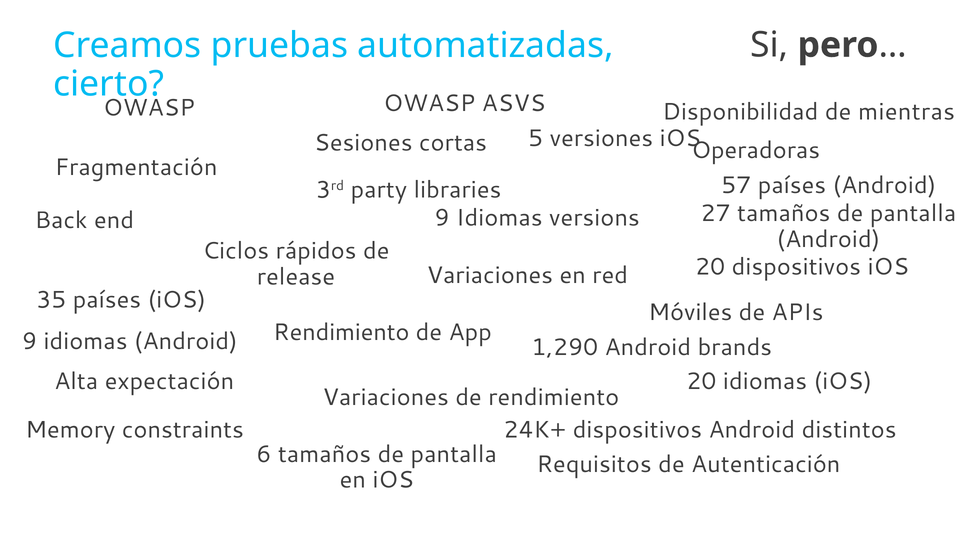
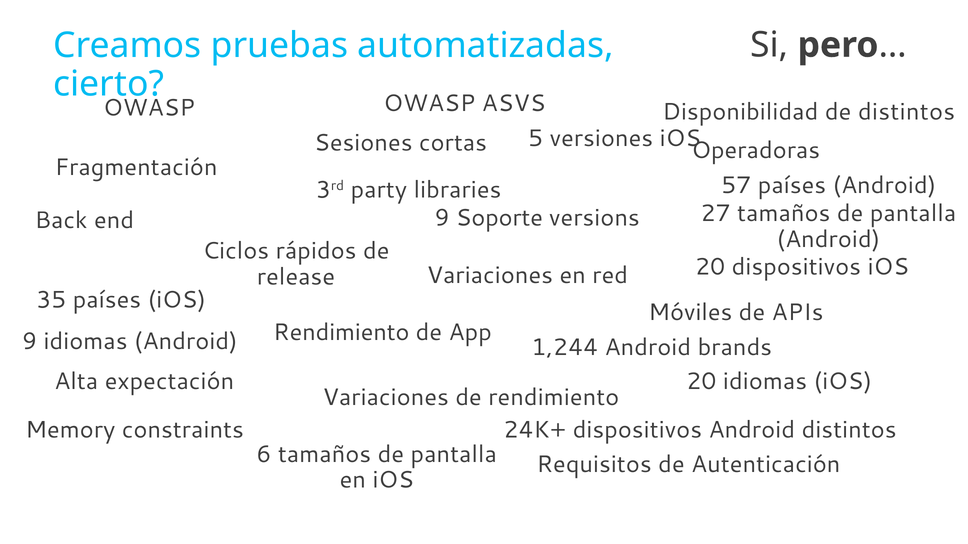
de mientras: mientras -> distintos (907, 112)
Idiomas: Idiomas -> Soporte (499, 218)
1,290: 1,290 -> 1,244 (565, 348)
